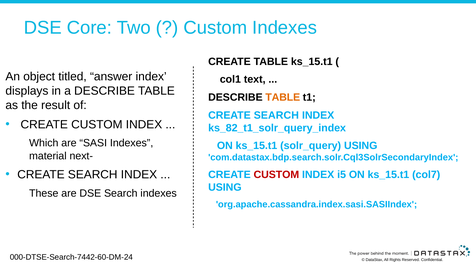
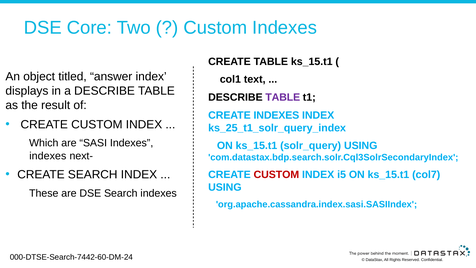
TABLE colour: orange -> purple (283, 97)
SEARCH: SEARCH -> INDEXES (276, 115)
ks_82_t1_solr_query_index: ks_82_t1_solr_query_index -> ks_25_t1_solr_query_index (277, 128)
material: material -> indexes (48, 156)
